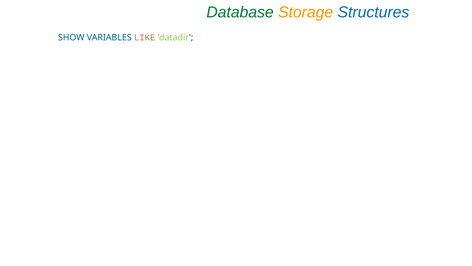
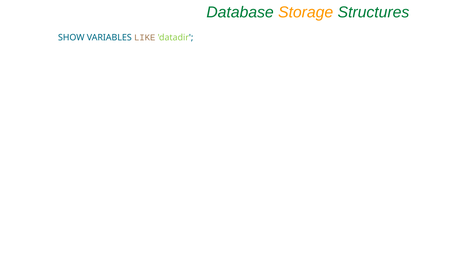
Structures colour: blue -> green (373, 12)
